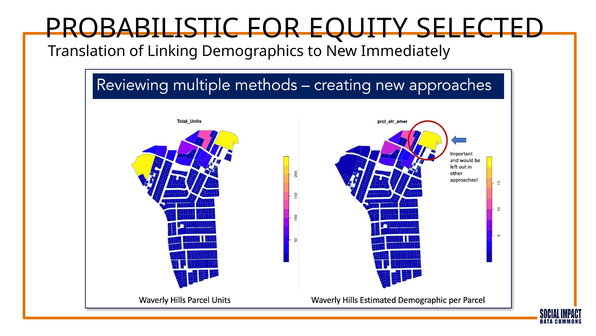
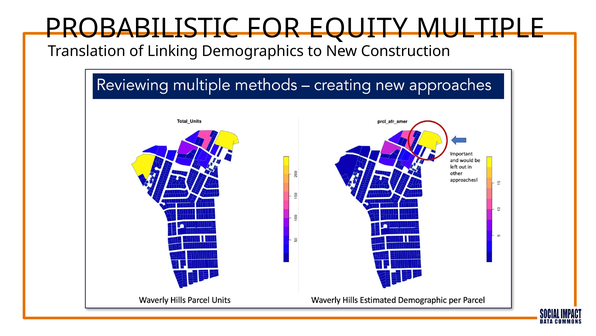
SELECTED: SELECTED -> MULTIPLE (480, 28)
Immediately: Immediately -> Construction (406, 51)
